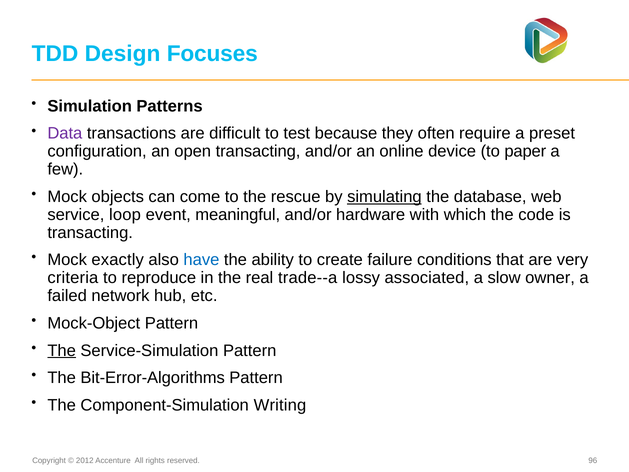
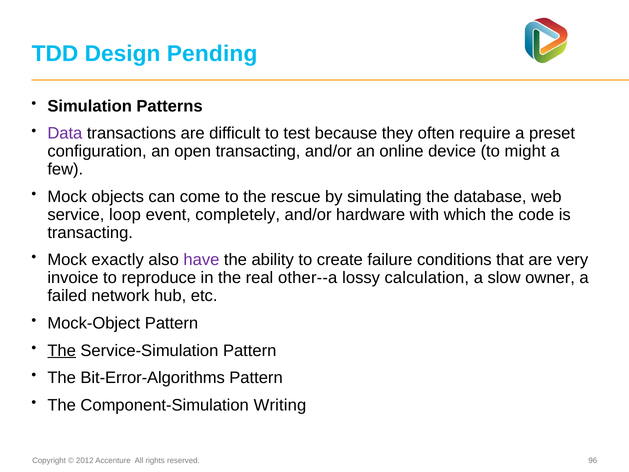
Focuses: Focuses -> Pending (212, 54)
paper: paper -> might (525, 151)
simulating underline: present -> none (384, 197)
meaningful: meaningful -> completely (238, 215)
have colour: blue -> purple (201, 260)
criteria: criteria -> invoice (73, 278)
trade--a: trade--a -> other--a (308, 278)
associated: associated -> calculation (427, 278)
